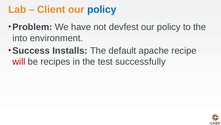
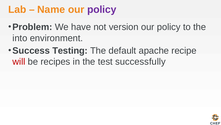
Client: Client -> Name (51, 10)
policy colour: blue -> purple (102, 10)
devfest: devfest -> version (124, 27)
Installs: Installs -> Testing (70, 50)
